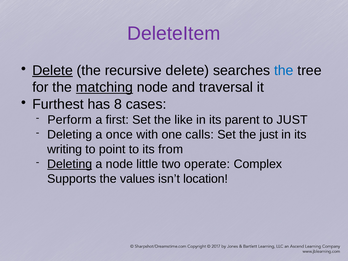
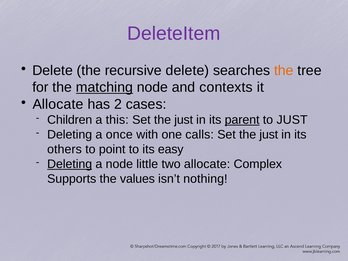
Delete underline: present -> none (53, 70)
the colour: blue -> orange (284, 70)
traversal: traversal -> contexts (226, 87)
Furthest: Furthest -> Allocate (58, 104)
8: 8 -> 2 (118, 104)
Perform: Perform -> Children (70, 120)
first: first -> this (117, 120)
like: like -> just (184, 120)
parent underline: none -> present (242, 120)
writing: writing -> others (64, 149)
from: from -> easy (171, 149)
two operate: operate -> allocate (207, 164)
location: location -> nothing (205, 179)
